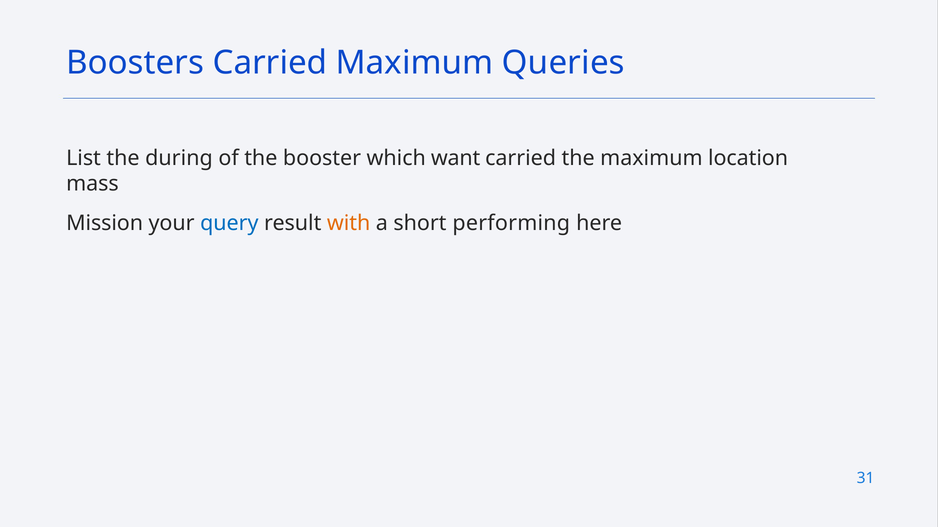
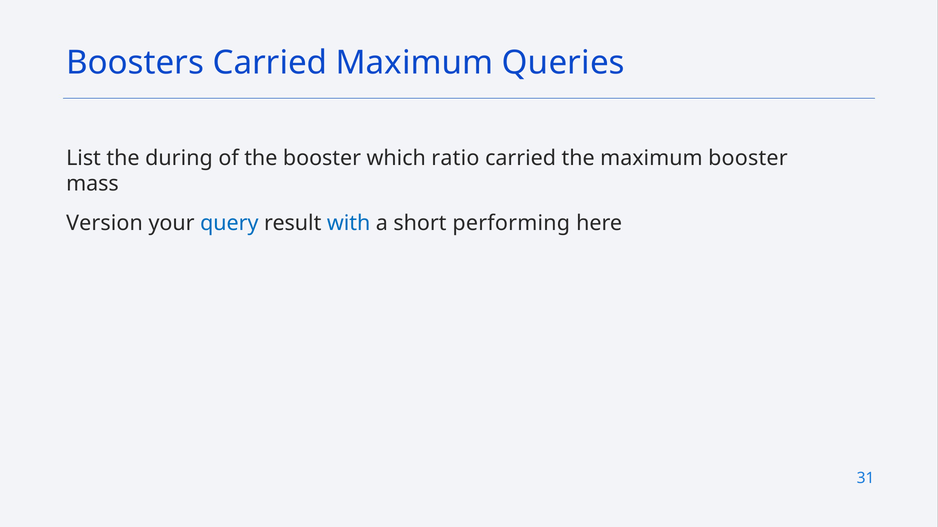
want: want -> ratio (455, 158)
maximum location: location -> booster (748, 158)
Mission: Mission -> Version (105, 223)
with colour: orange -> blue (349, 223)
